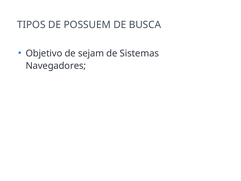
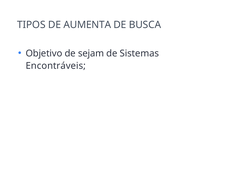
POSSUEM: POSSUEM -> AUMENTA (87, 25)
Navegadores: Navegadores -> Encontráveis (56, 66)
